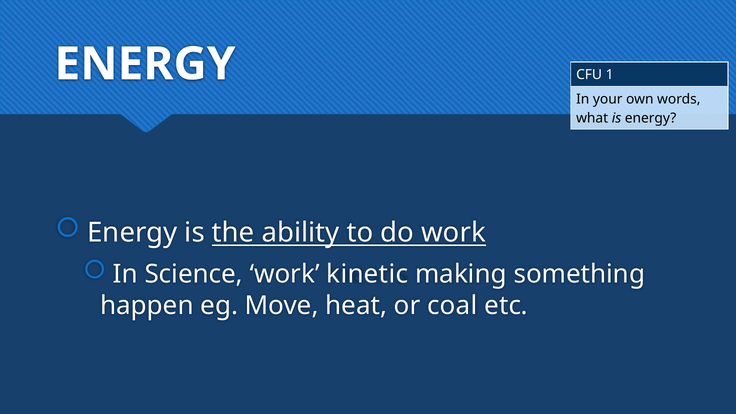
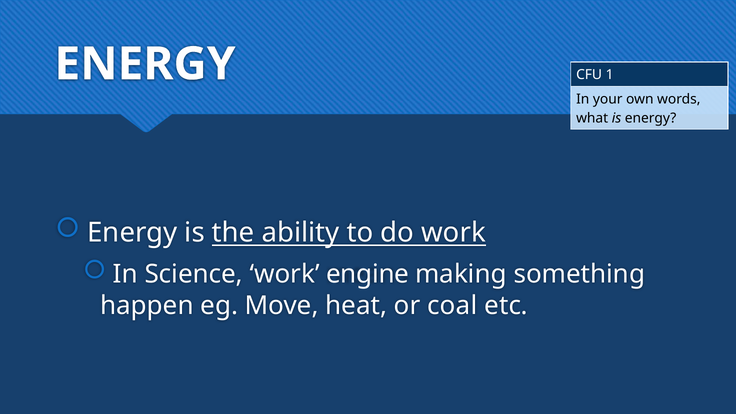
kinetic: kinetic -> engine (368, 274)
